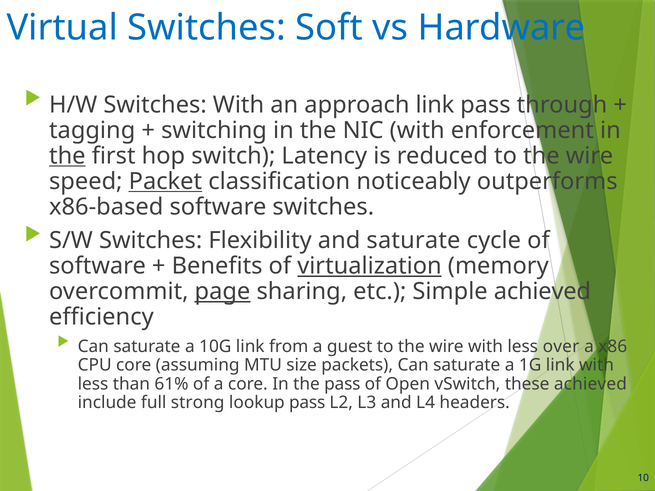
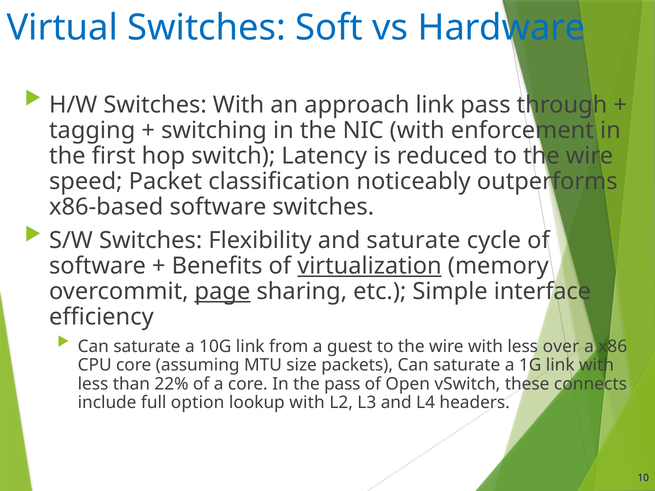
the underline: present -> none (67, 156)
Packet underline: present -> none (165, 181)
Simple achieved: achieved -> interface (542, 292)
61%: 61% -> 22% (172, 384)
these achieved: achieved -> connects (590, 384)
strong: strong -> option (198, 403)
lookup pass: pass -> with (307, 403)
